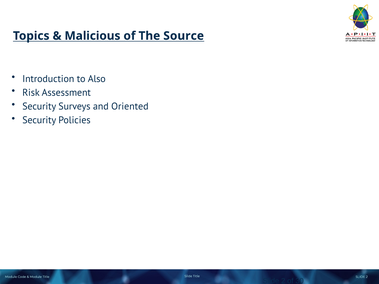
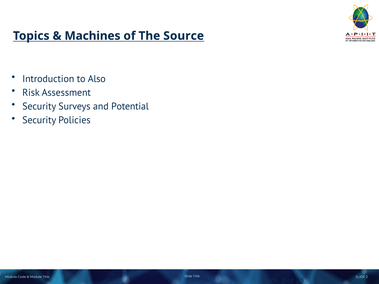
Malicious: Malicious -> Machines (92, 36)
Oriented: Oriented -> Potential (130, 106)
